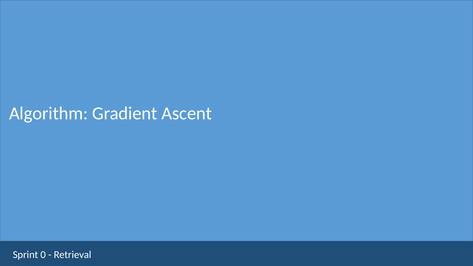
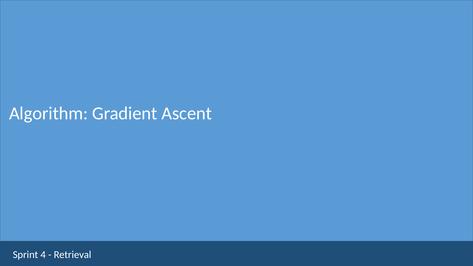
0: 0 -> 4 (43, 255)
